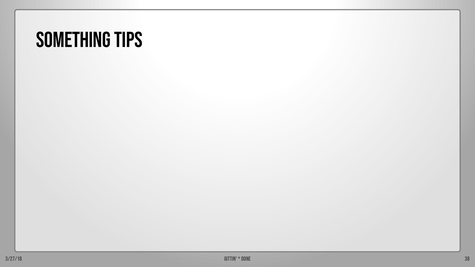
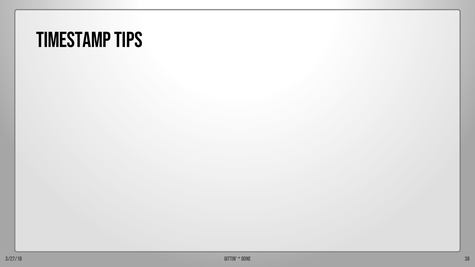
SOMETHING: SOMETHING -> TIMESTAMP (73, 40)
